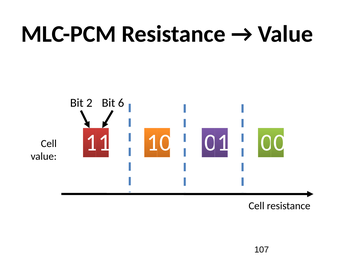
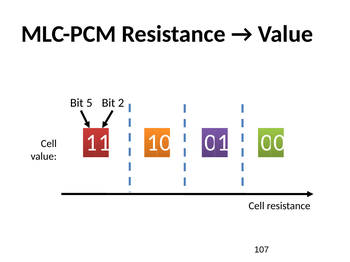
2: 2 -> 5 (89, 103)
6: 6 -> 2 (121, 103)
